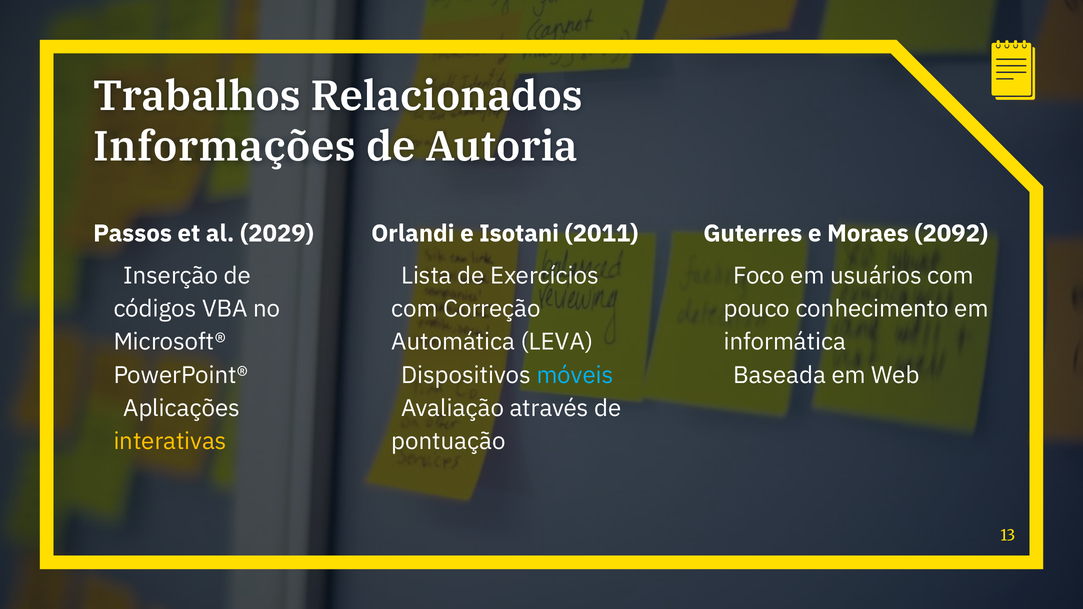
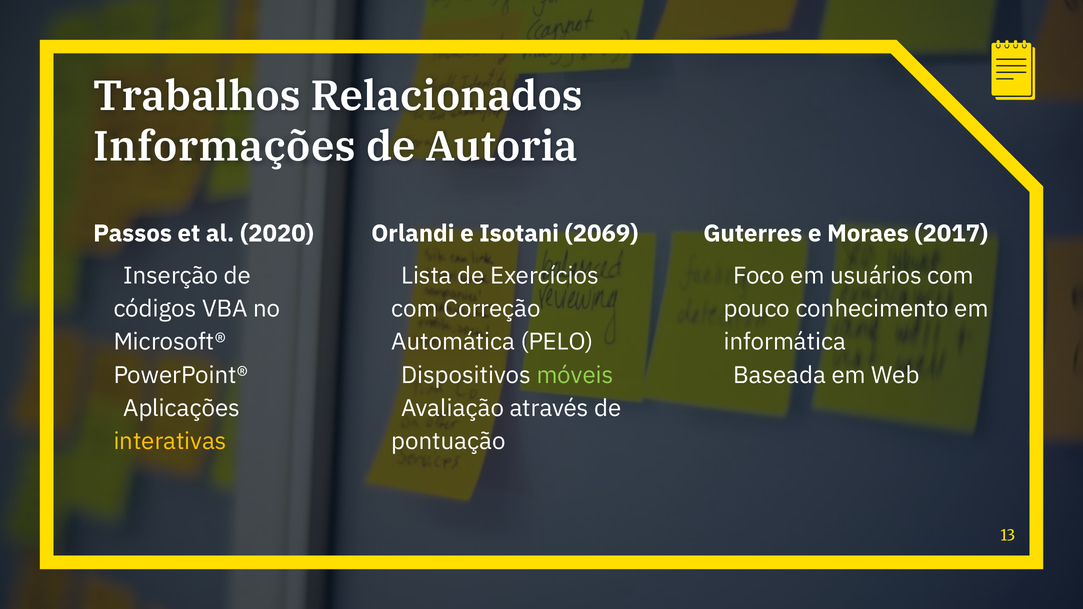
2029: 2029 -> 2020 (277, 234)
2011: 2011 -> 2069 (601, 234)
2092: 2092 -> 2017 (951, 234)
LEVA: LEVA -> PELO (557, 342)
móveis colour: light blue -> light green (575, 375)
